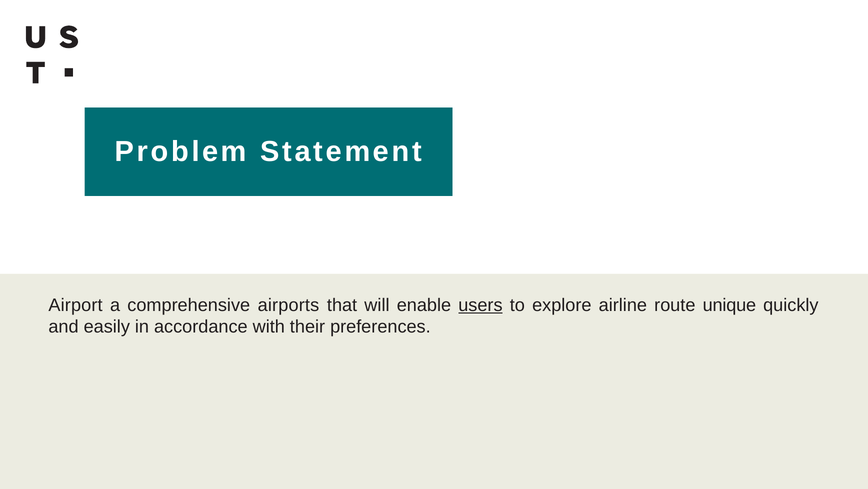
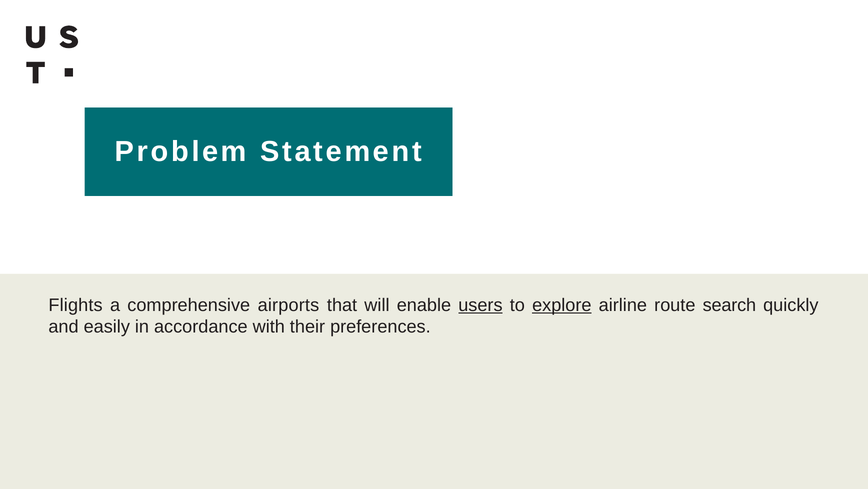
Airport: Airport -> Flights (76, 305)
explore underline: none -> present (562, 305)
unique: unique -> search (729, 305)
